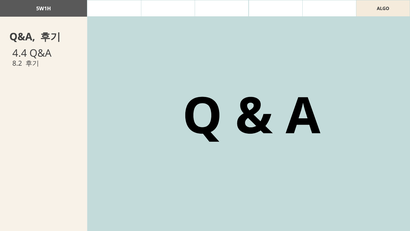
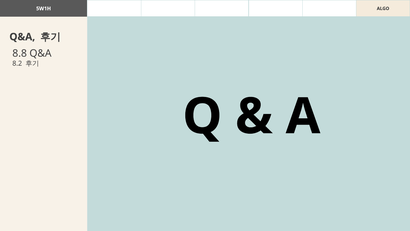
4.4: 4.4 -> 8.8 (20, 53)
